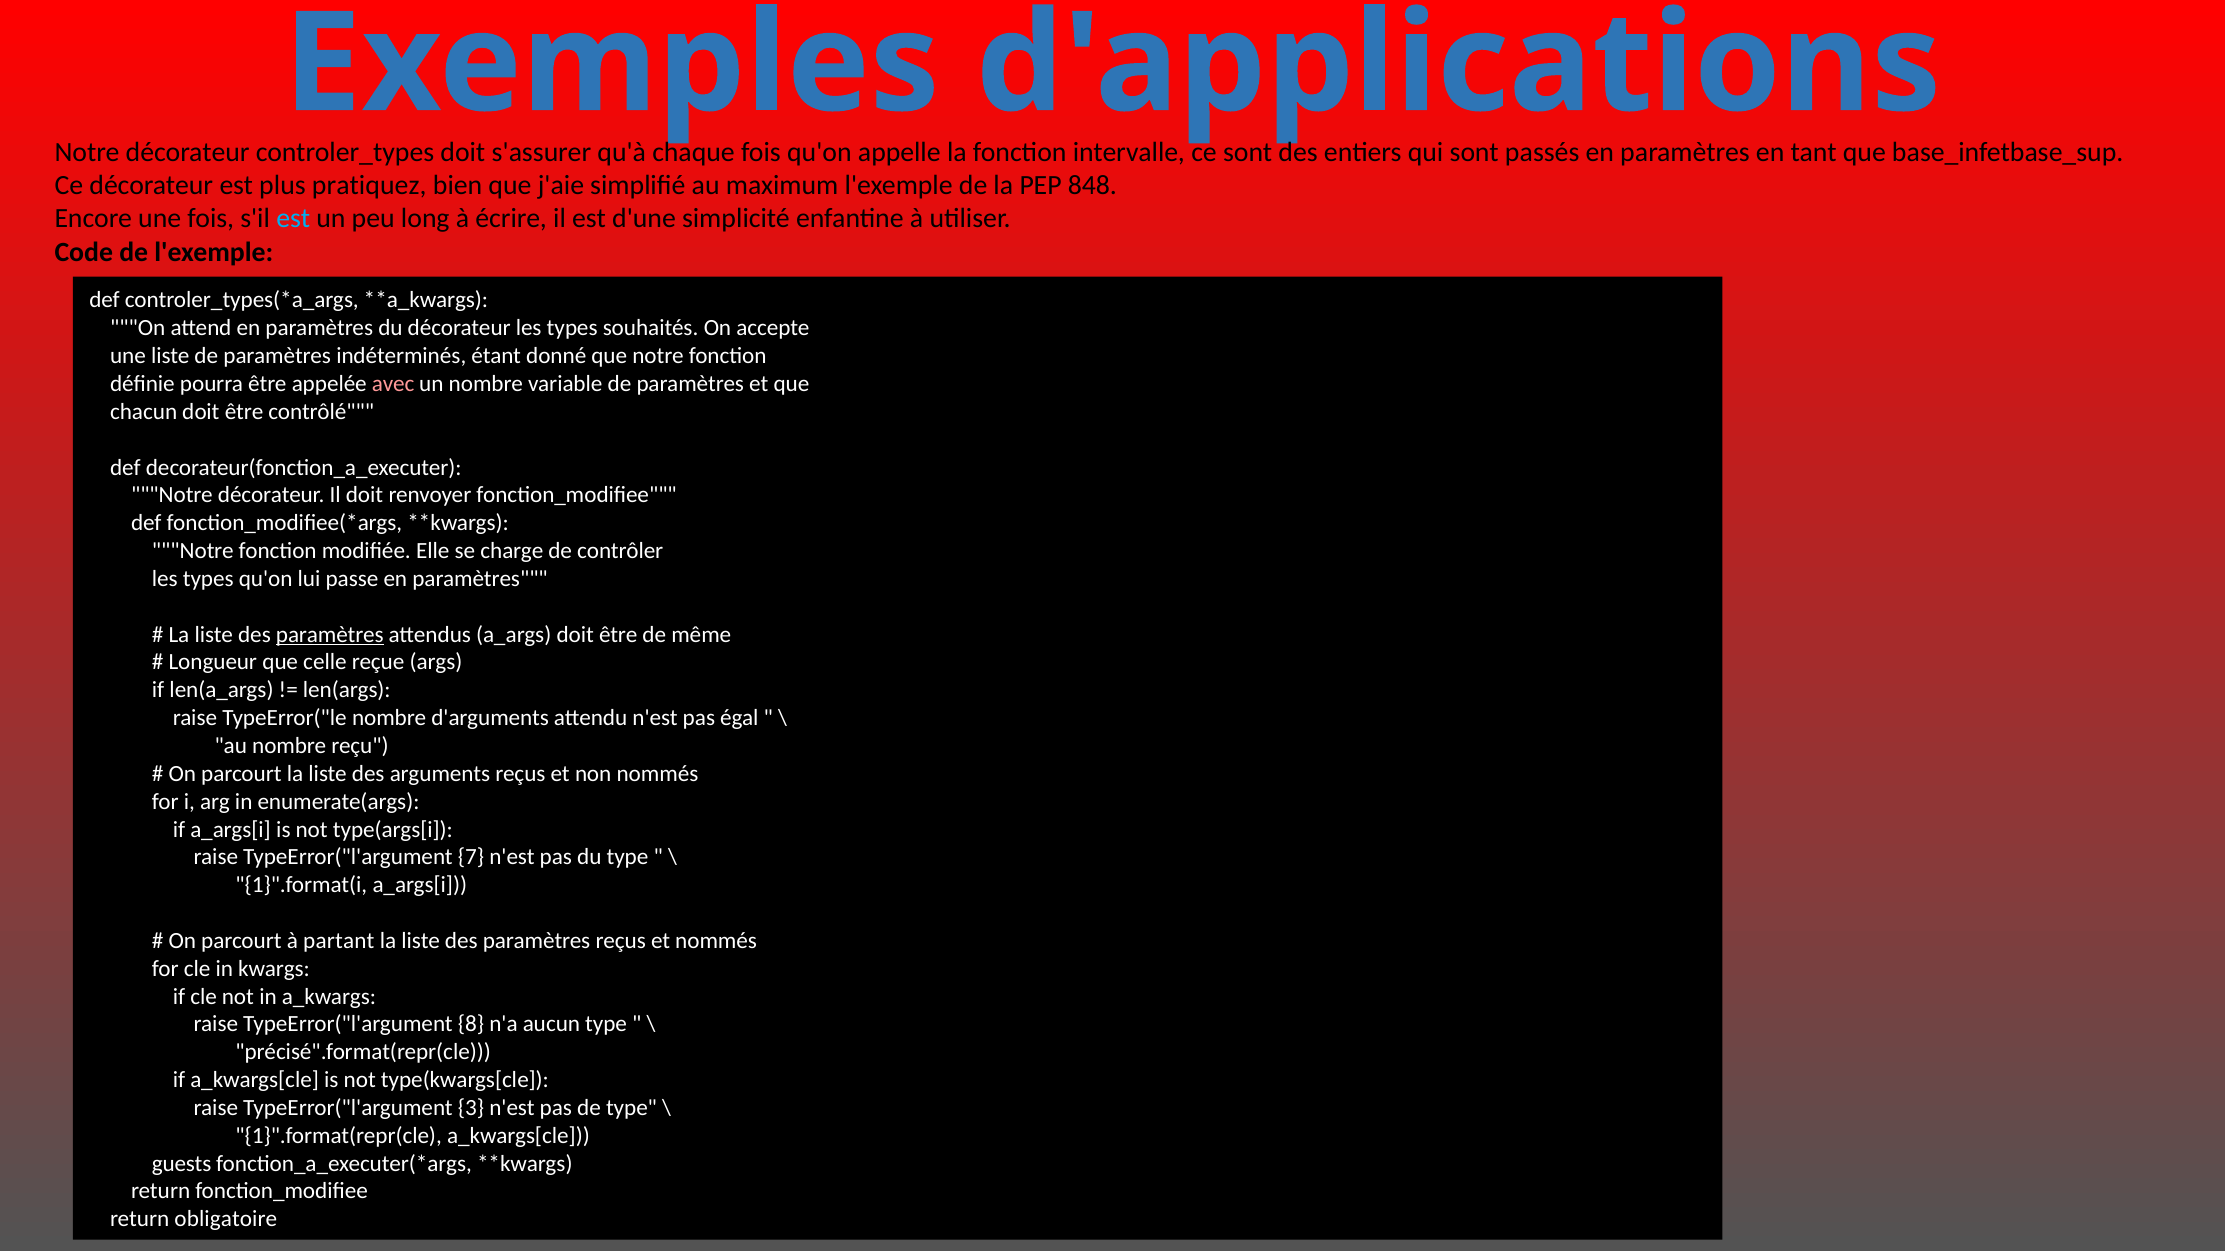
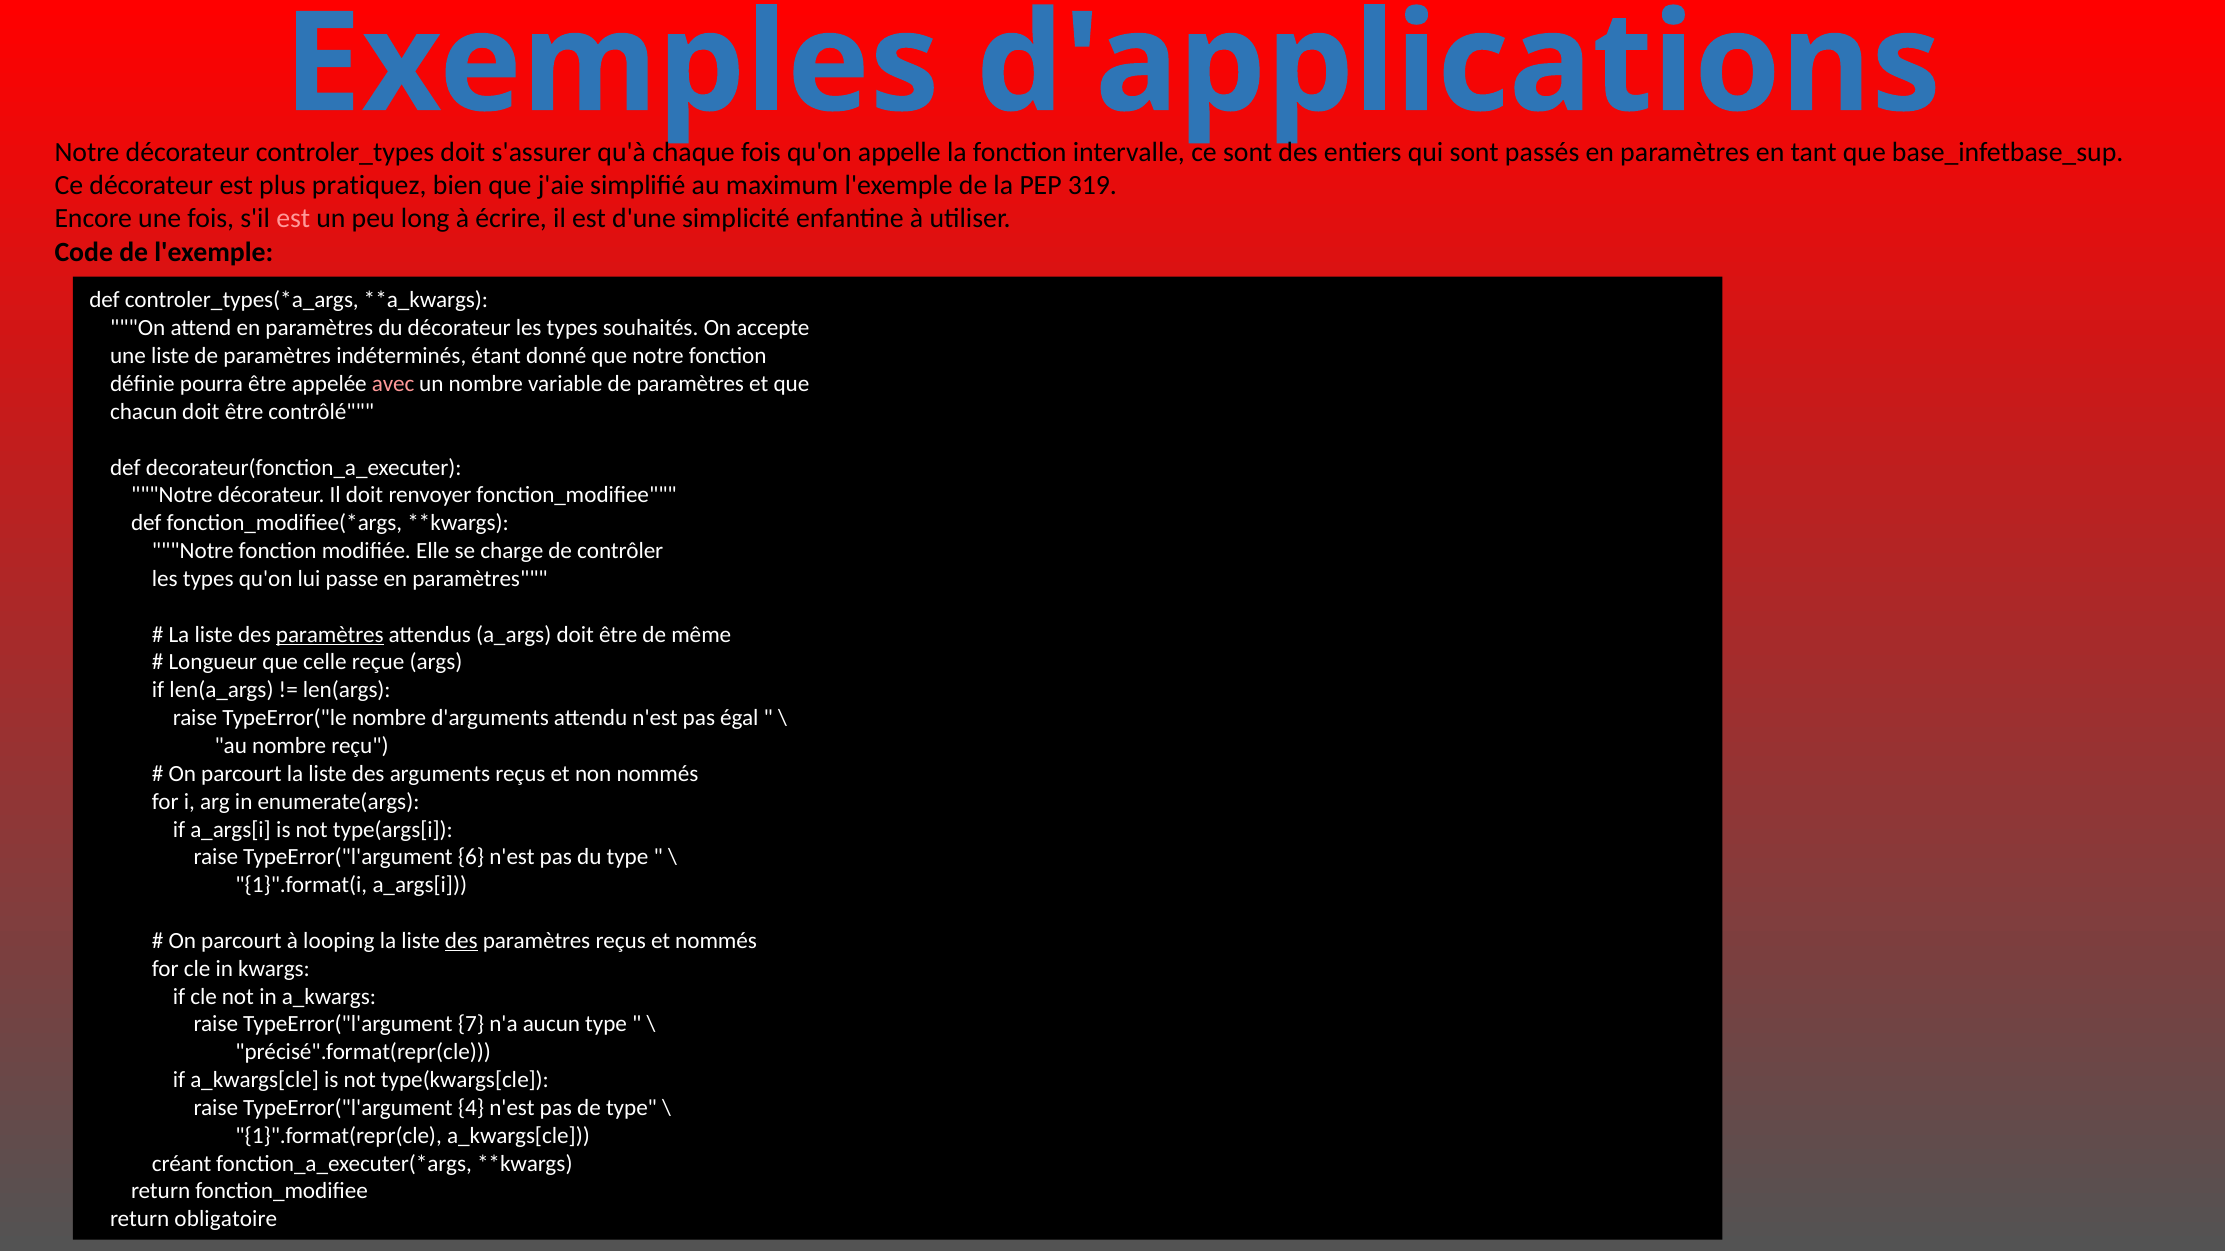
848: 848 -> 319 (1092, 185)
est colour: light blue -> pink (293, 219)
7: 7 -> 6 (471, 858)
partant: partant -> looping (339, 941)
des underline: none -> present (461, 941)
8: 8 -> 7 (471, 1025)
3: 3 -> 4 (471, 1108)
guests: guests -> créant (182, 1164)
